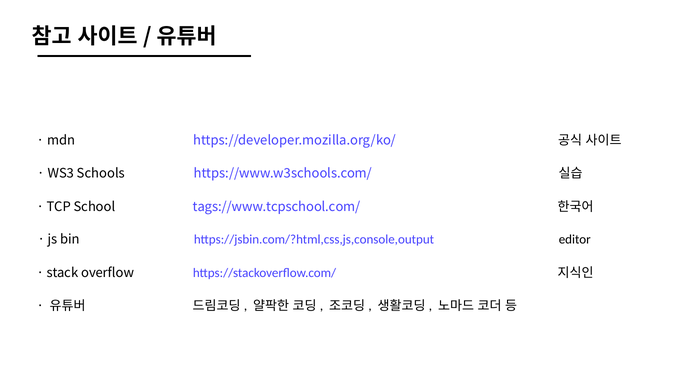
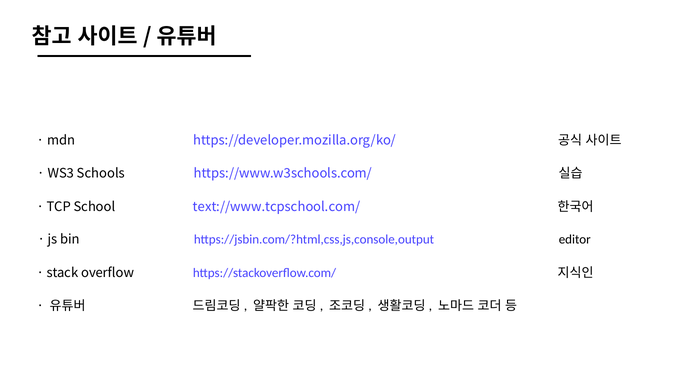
tags://www.tcpschool.com/: tags://www.tcpschool.com/ -> text://www.tcpschool.com/ (277, 207)
